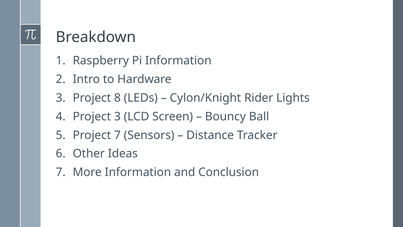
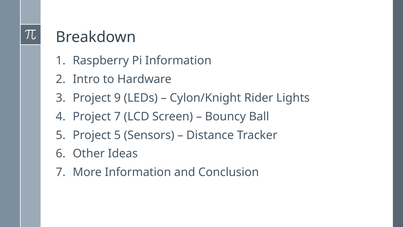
8: 8 -> 9 (117, 98)
Project 3: 3 -> 7 (117, 116)
Project 7: 7 -> 5 (117, 135)
